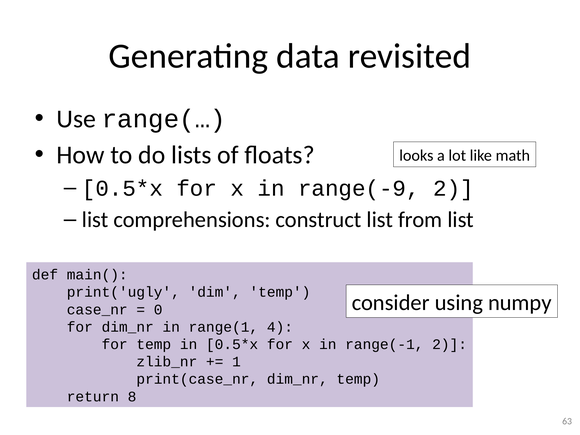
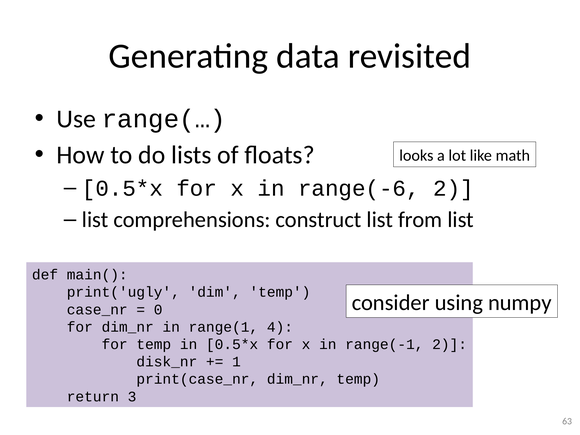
range(-9: range(-9 -> range(-6 (359, 188)
zlib_nr: zlib_nr -> disk_nr (167, 362)
8: 8 -> 3 (132, 397)
